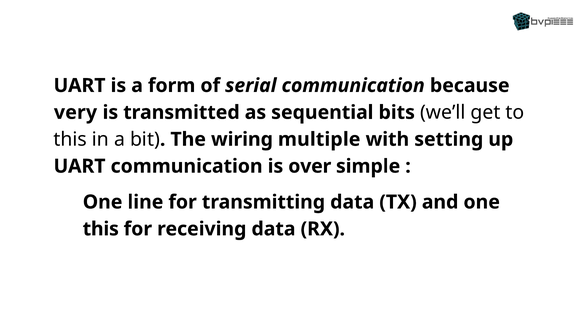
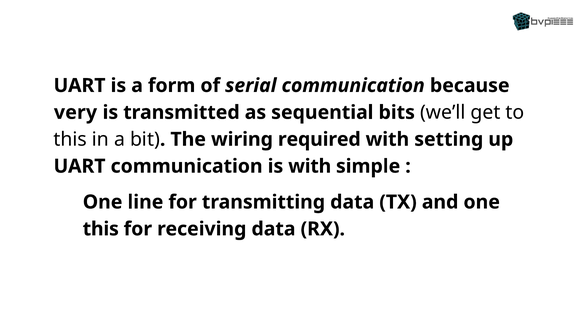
multiple: multiple -> required (319, 139)
is over: over -> with (310, 166)
